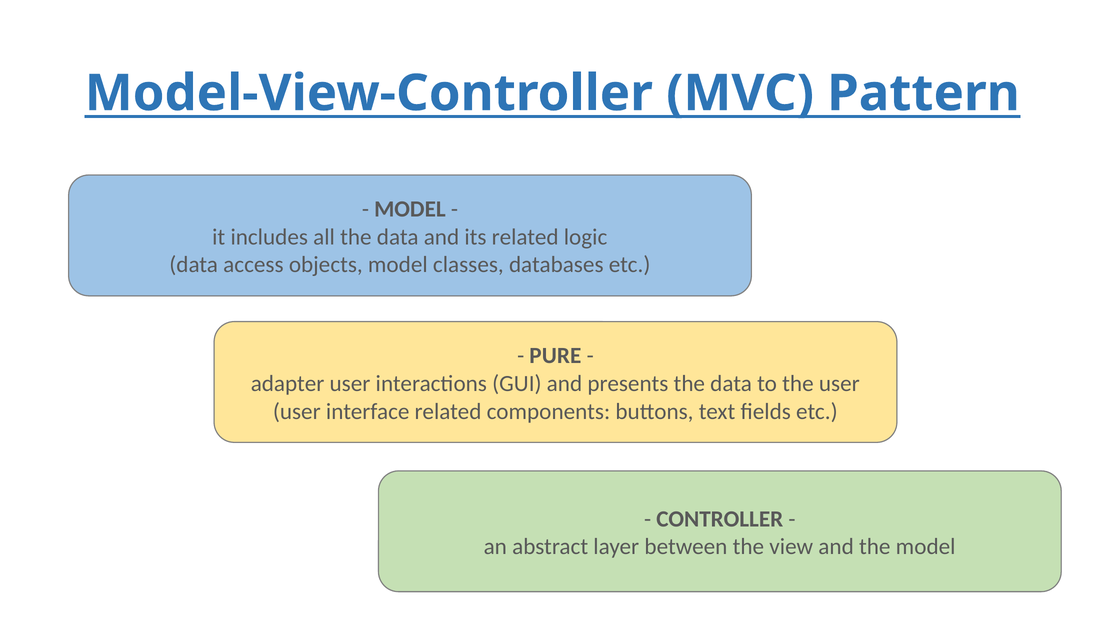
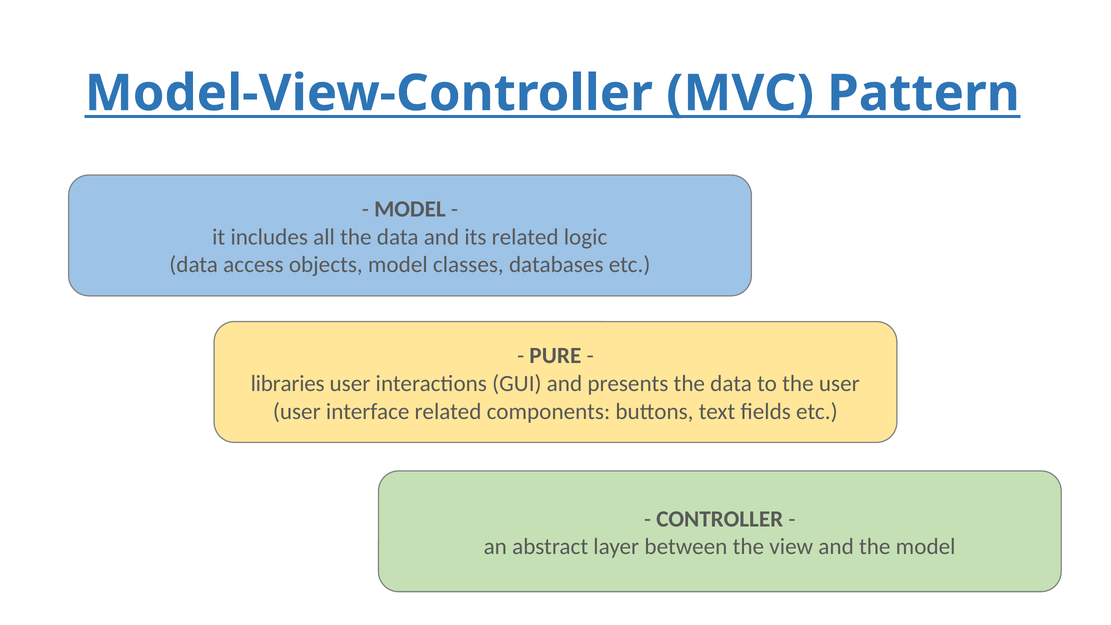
adapter: adapter -> libraries (288, 384)
